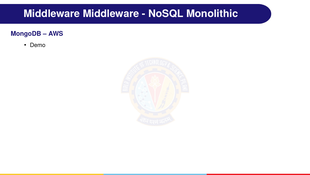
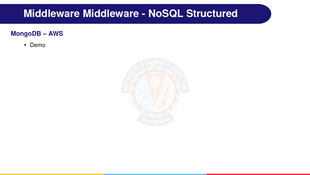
Monolithic: Monolithic -> Structured (212, 14)
